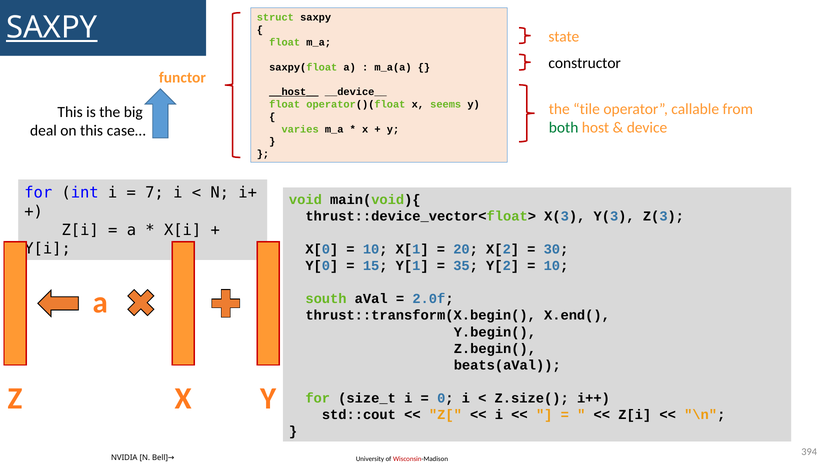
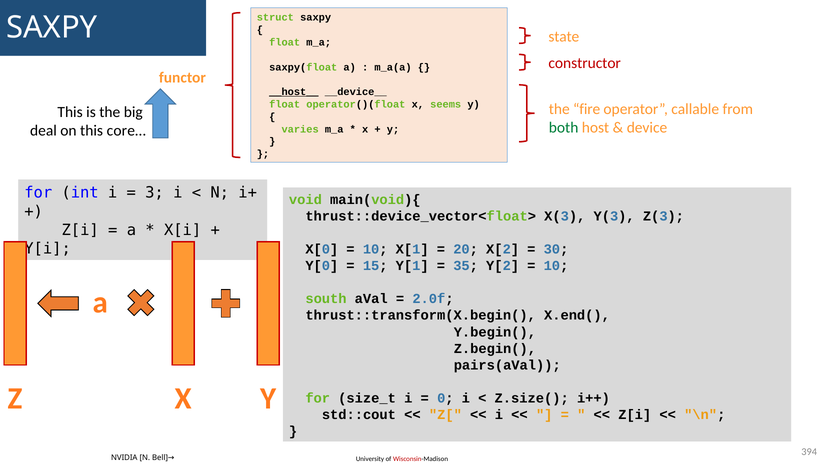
SAXPY underline: present -> none (52, 28)
constructor colour: black -> red (585, 63)
tile: tile -> fire (587, 109)
case…: case… -> core… (126, 131)
7: 7 -> 3 (154, 193)
beats(aVal: beats(aVal -> pairs(aVal (507, 365)
